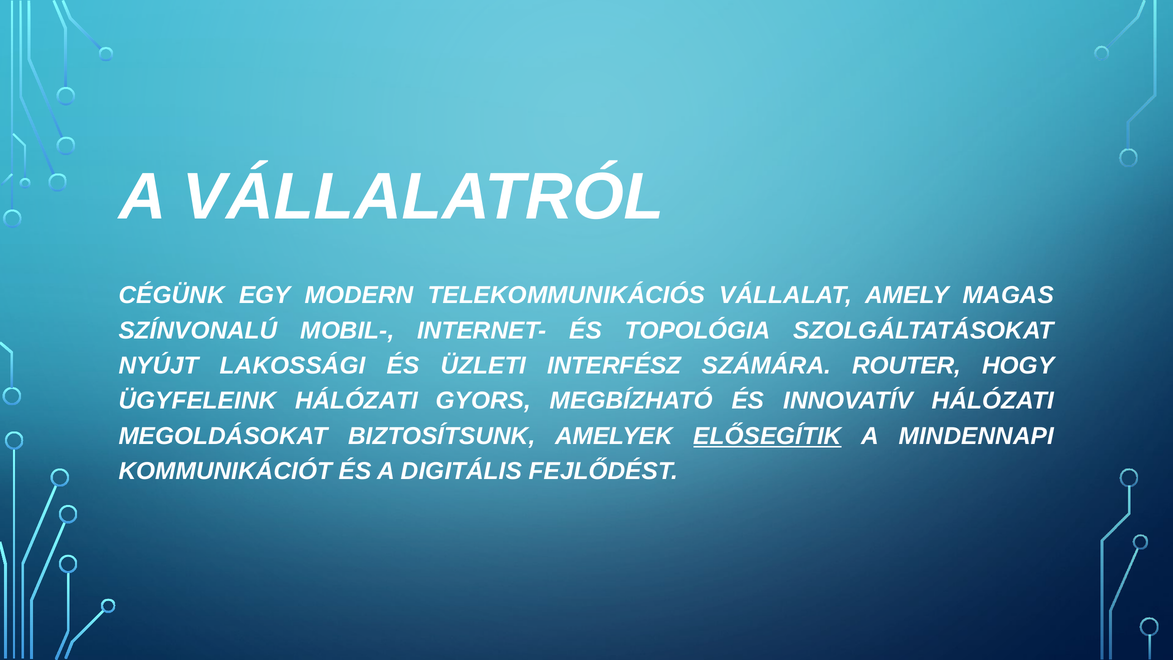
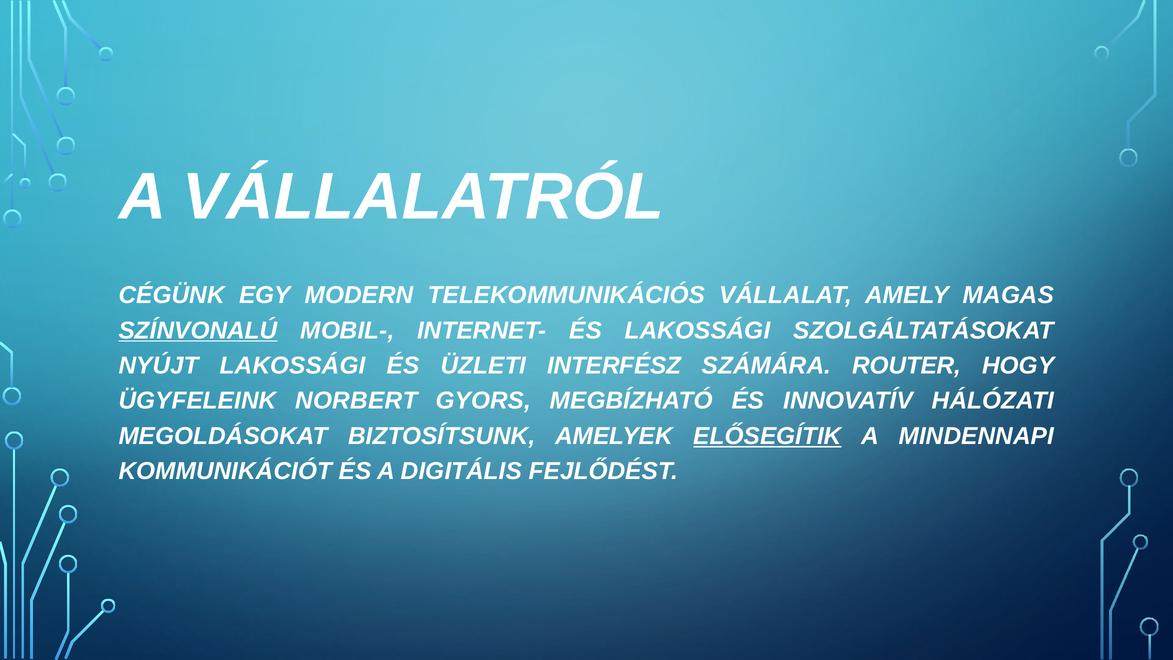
SZÍNVONALÚ underline: none -> present (198, 330)
ÉS TOPOLÓGIA: TOPOLÓGIA -> LAKOSSÁGI (698, 330)
ÜGYFELEINK HÁLÓZATI: HÁLÓZATI -> NORBERT (356, 401)
